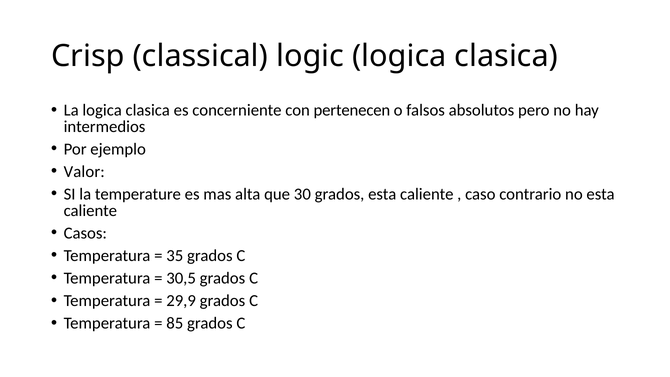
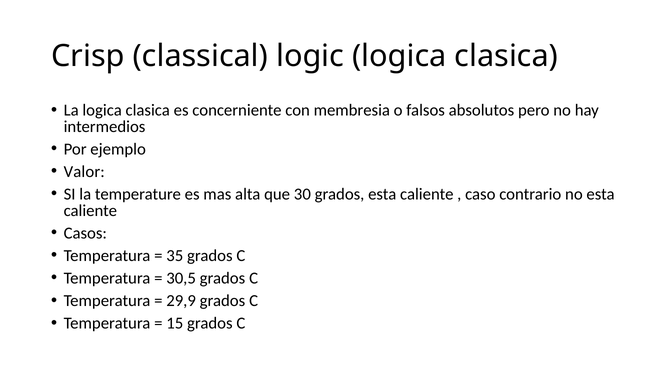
pertenecen: pertenecen -> membresia (352, 110)
85: 85 -> 15 (175, 323)
